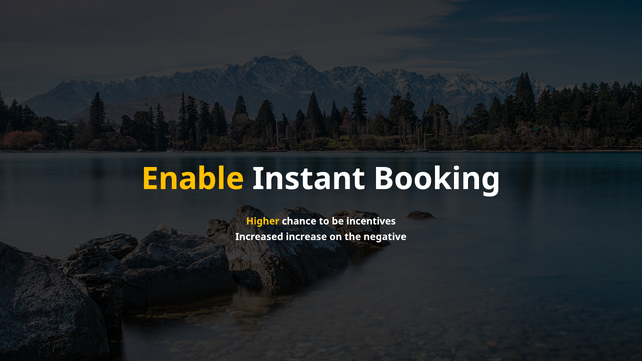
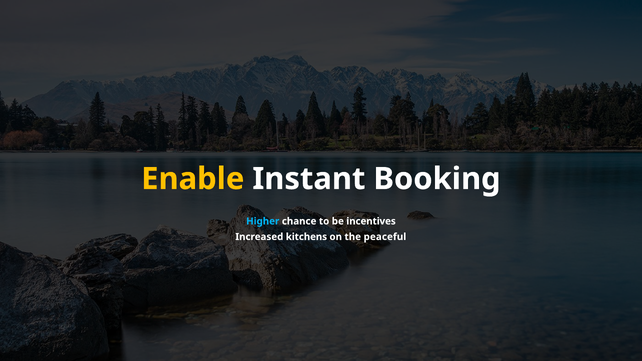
Higher colour: yellow -> light blue (263, 221)
increase: increase -> kitchens (306, 237)
negative: negative -> peaceful (385, 237)
